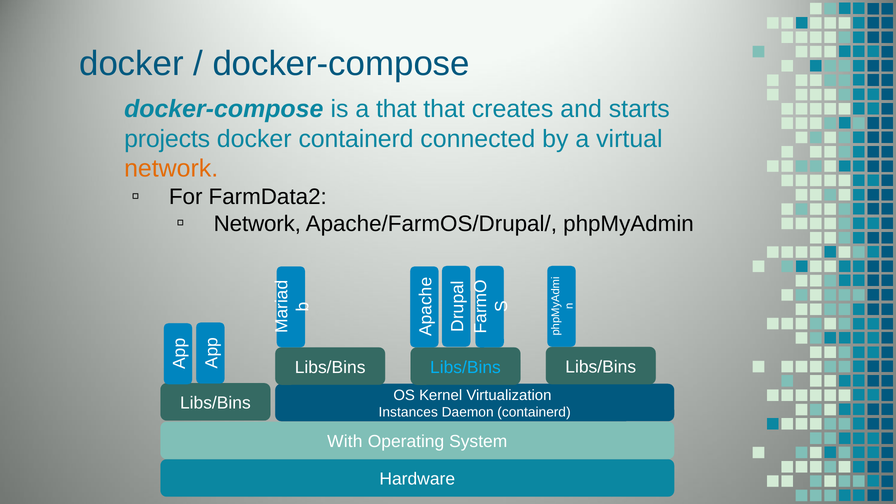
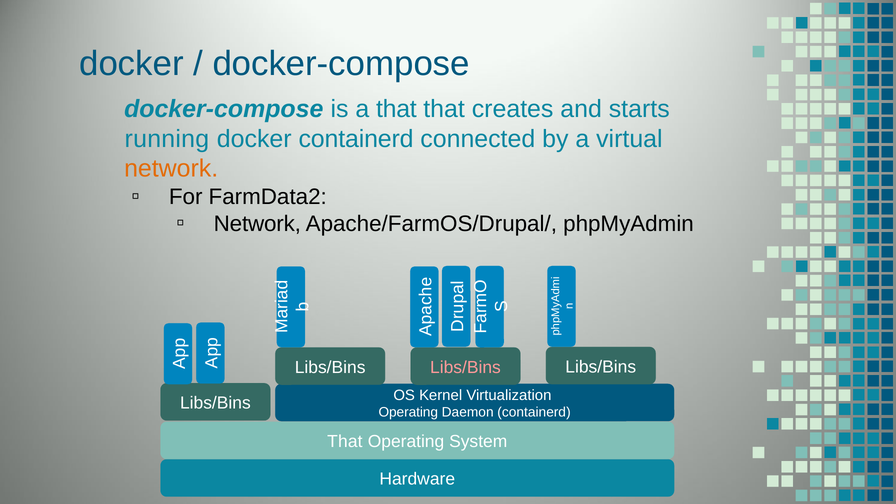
projects: projects -> running (167, 139)
Libs/Bins colour: light blue -> pink (465, 367)
Instances: Instances -> Operating (408, 412)
With: With -> That (345, 442)
